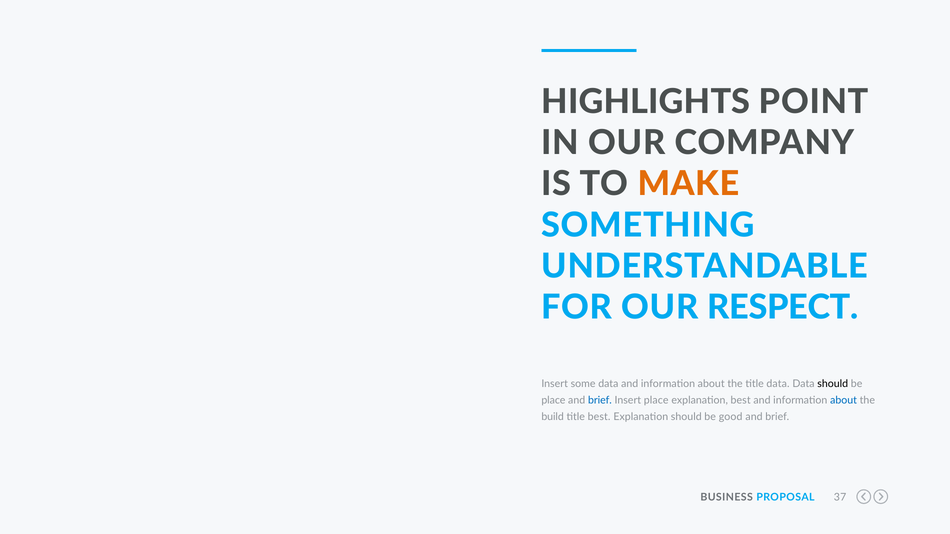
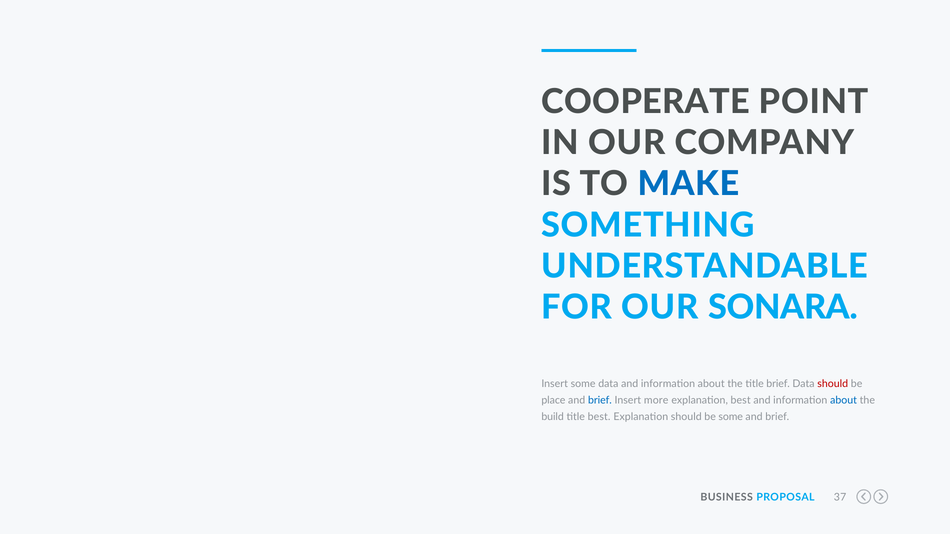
HIGHLIGHTS: HIGHLIGHTS -> COOPERATE (646, 102)
MAKE colour: orange -> blue (689, 184)
RESPECT: RESPECT -> SONARA (783, 308)
title data: data -> brief (778, 384)
should colour: black -> red (833, 384)
Insert place: place -> more (656, 400)
be good: good -> some (731, 417)
